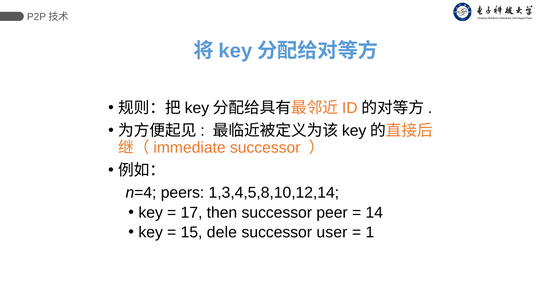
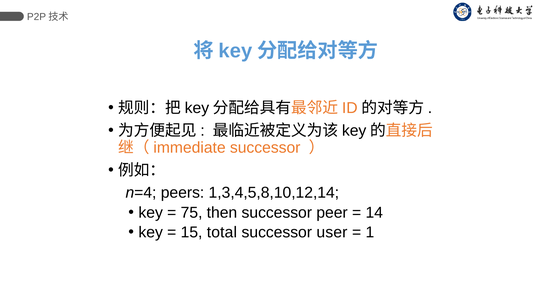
17: 17 -> 75 (192, 212)
dele: dele -> total (222, 232)
